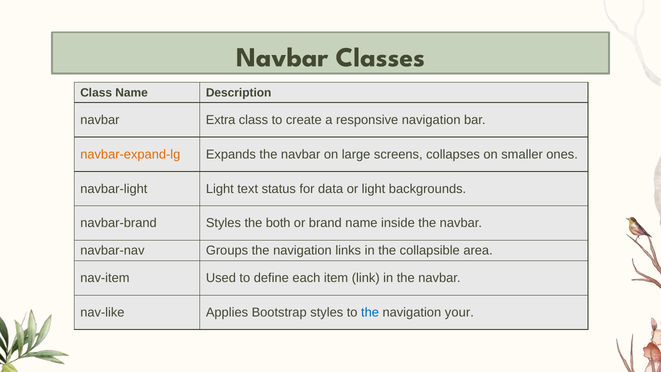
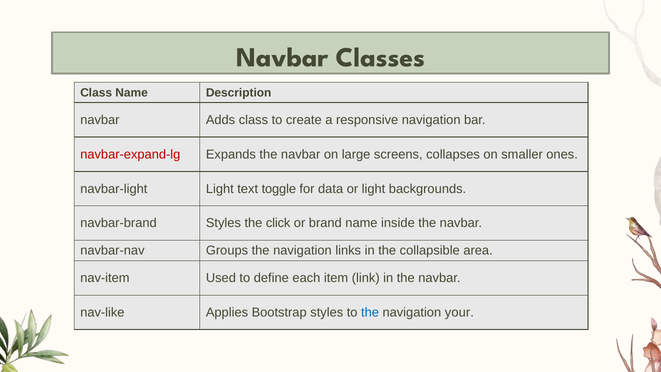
Extra: Extra -> Adds (221, 120)
navbar-expand-lg colour: orange -> red (130, 154)
status: status -> toggle (279, 189)
both: both -> click (278, 223)
